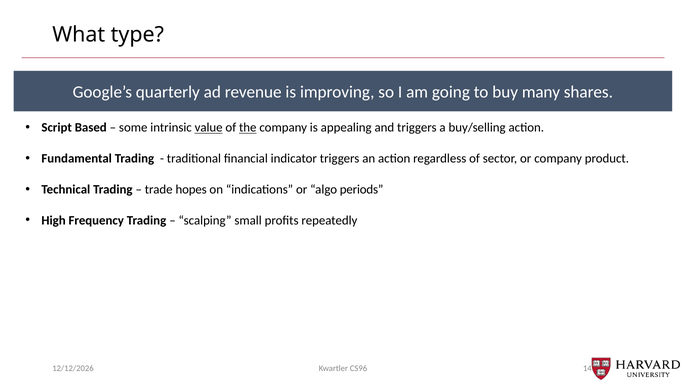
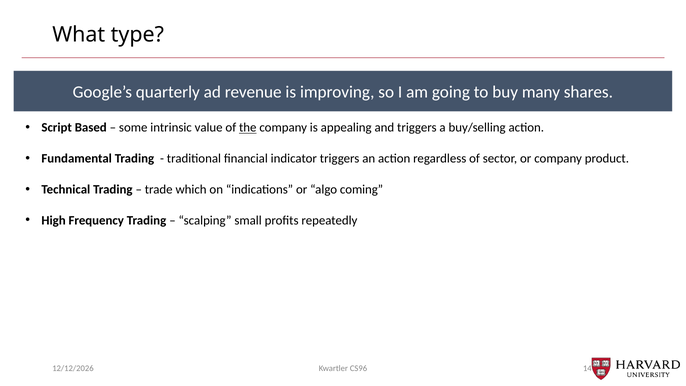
value underline: present -> none (209, 128)
hopes: hopes -> which (191, 189)
periods: periods -> coming (362, 189)
